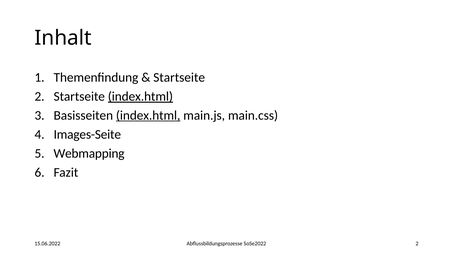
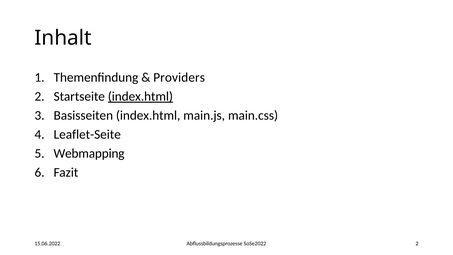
Startseite: Startseite -> Providers (179, 77)
index.html underline: present -> none (148, 115)
Images-Seite: Images-Seite -> Leaflet-Seite (87, 134)
